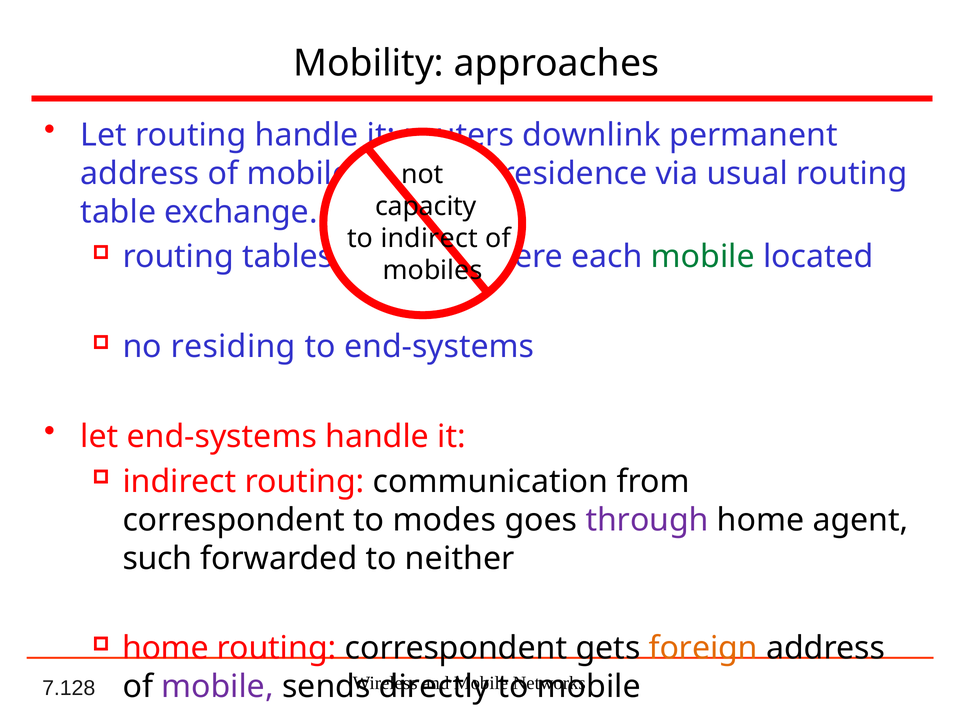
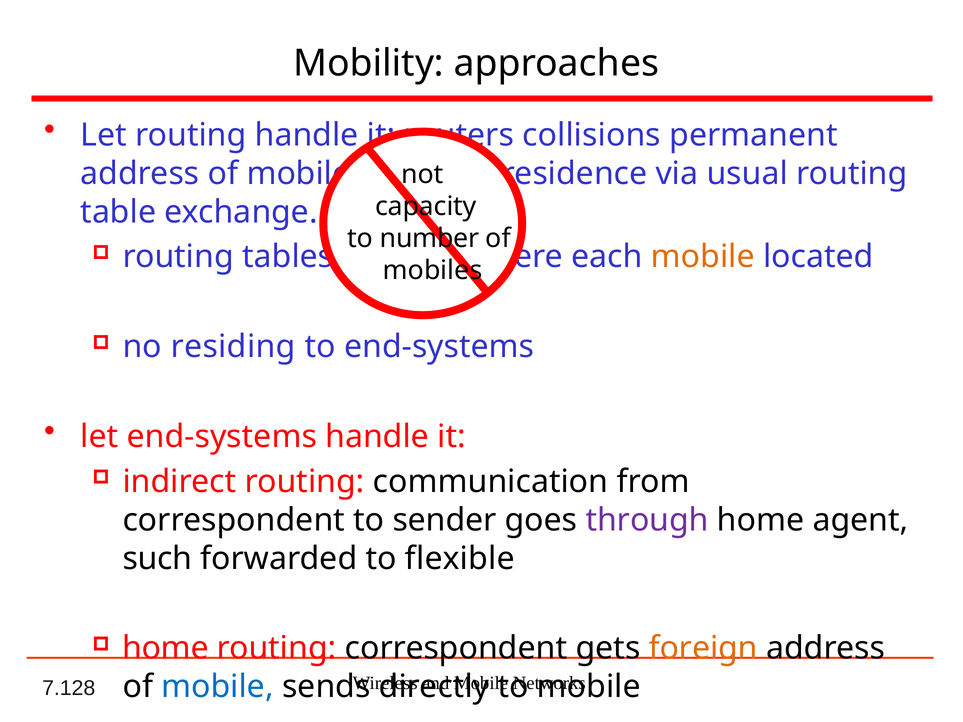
downlink: downlink -> collisions (592, 135)
indirect: indirect -> number (429, 239)
mobile colour: green -> orange (703, 257)
modes: modes -> sender (445, 520)
neither: neither -> flexible (460, 559)
mobile colour: purple -> blue (217, 687)
